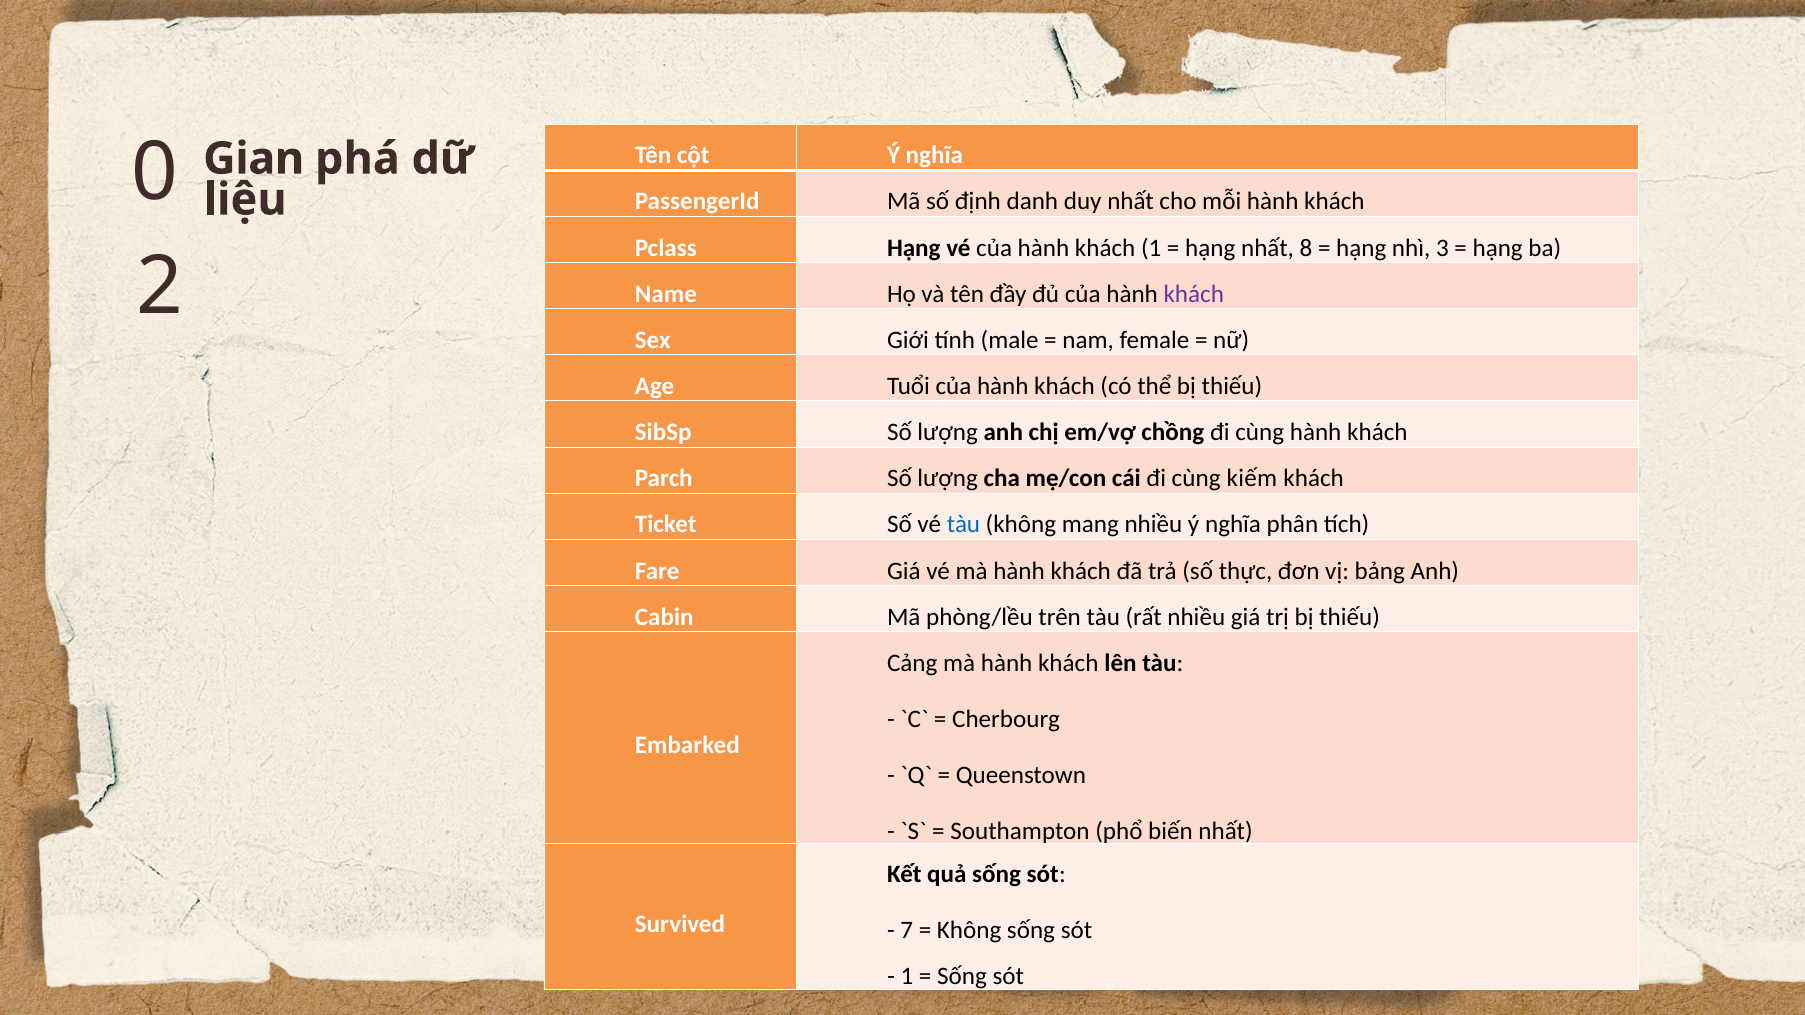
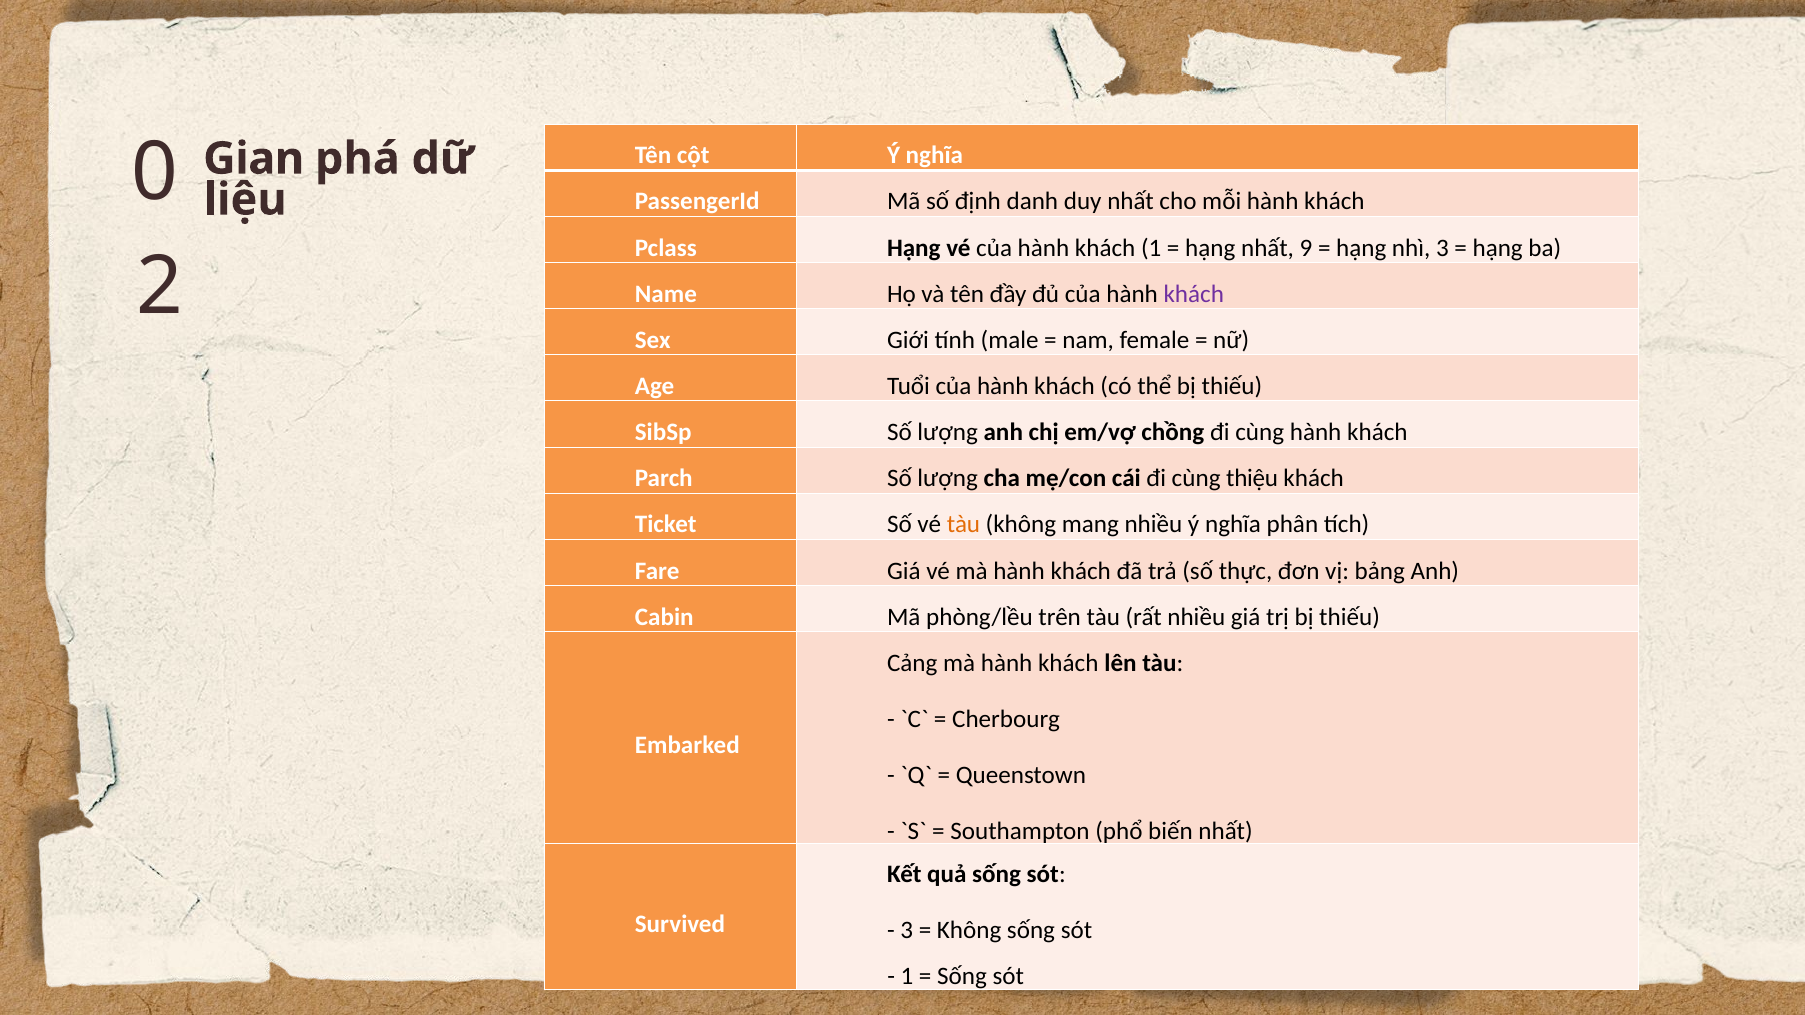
8: 8 -> 9 (1306, 248)
kiếm: kiếm -> thiệu (1252, 479)
tàu colour: blue -> orange (963, 525)
7: 7 -> 3 (907, 931)
